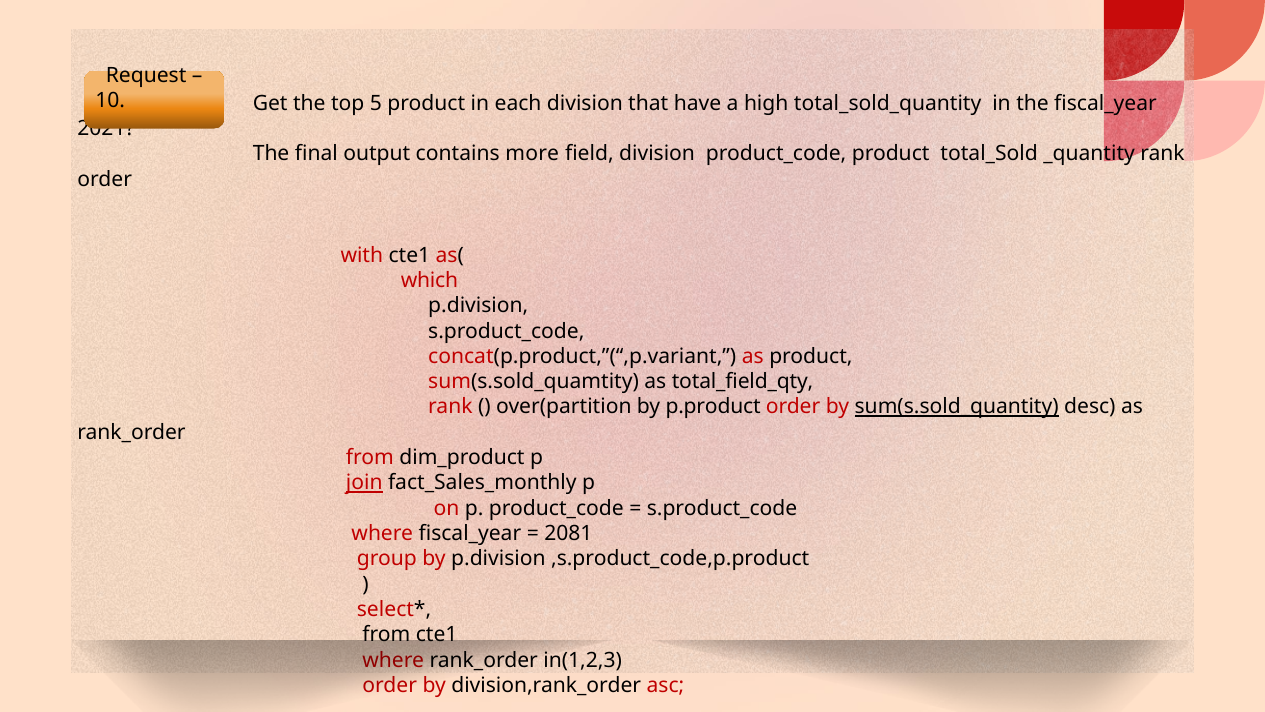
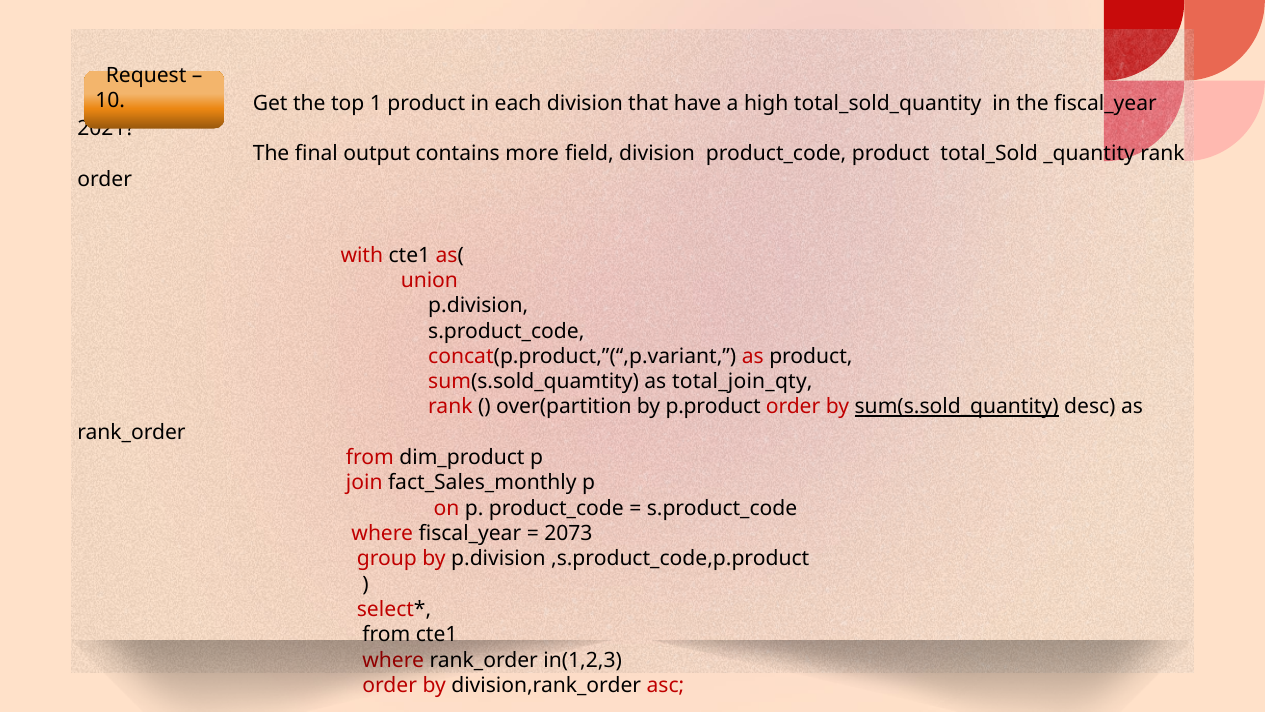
5: 5 -> 1 (376, 103)
which: which -> union (429, 280)
total_field_qty: total_field_qty -> total_join_qty (742, 381)
join underline: present -> none (364, 483)
2081: 2081 -> 2073 (568, 533)
